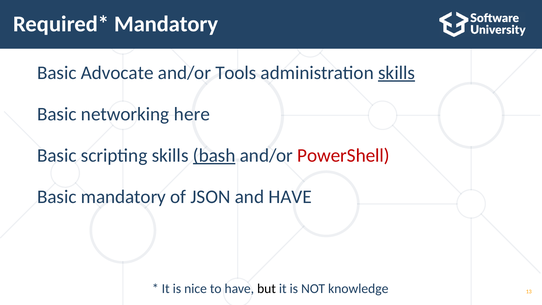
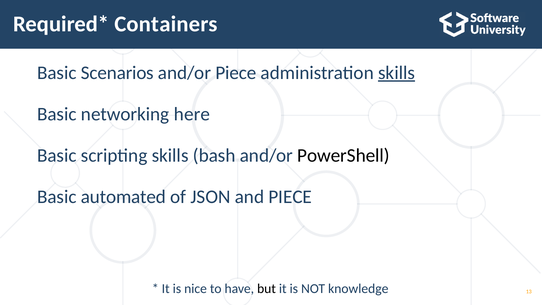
Mandatory: Mandatory -> Containers (166, 24)
Advocate: Advocate -> Scenarios (117, 73)
and/or Tools: Tools -> Piece (236, 73)
bash underline: present -> none (214, 155)
PowerShell colour: red -> black (343, 155)
mandatory: mandatory -> automated (123, 197)
and HAVE: HAVE -> PIECE (290, 197)
